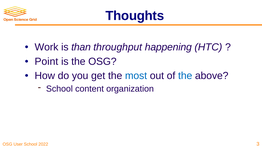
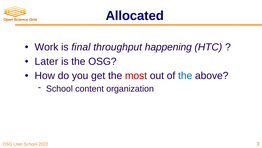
Thoughts: Thoughts -> Allocated (135, 16)
than: than -> final (81, 47)
Point: Point -> Later (46, 61)
most colour: blue -> red (136, 75)
